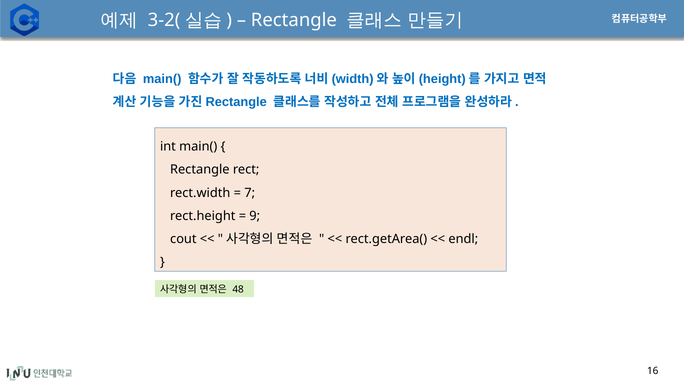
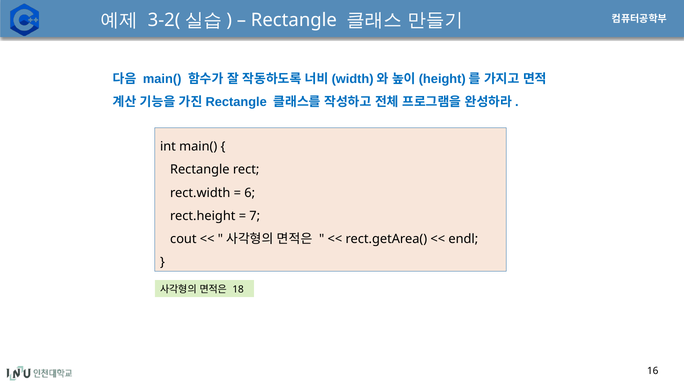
7: 7 -> 6 (250, 193)
9: 9 -> 7 (255, 216)
48: 48 -> 18 (238, 289)
